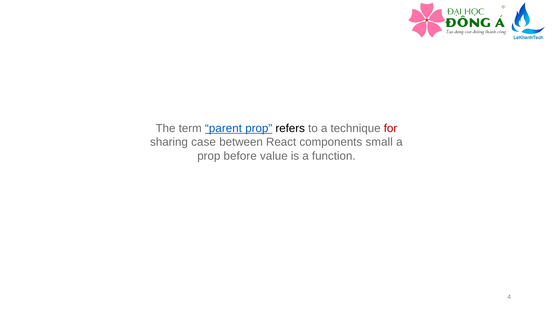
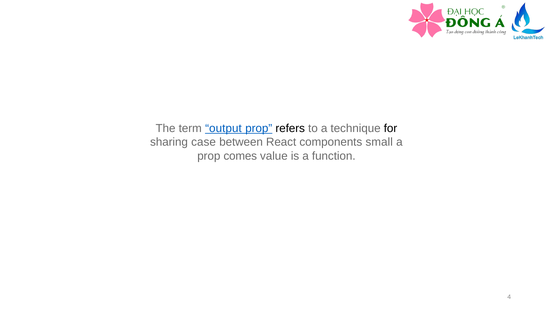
parent: parent -> output (223, 128)
for colour: red -> black (391, 128)
before: before -> comes (240, 156)
